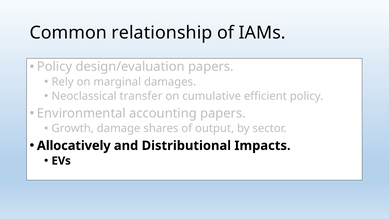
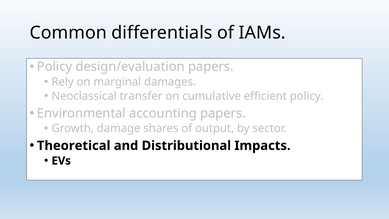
relationship: relationship -> differentials (162, 33)
Allocatively: Allocatively -> Theoretical (74, 146)
